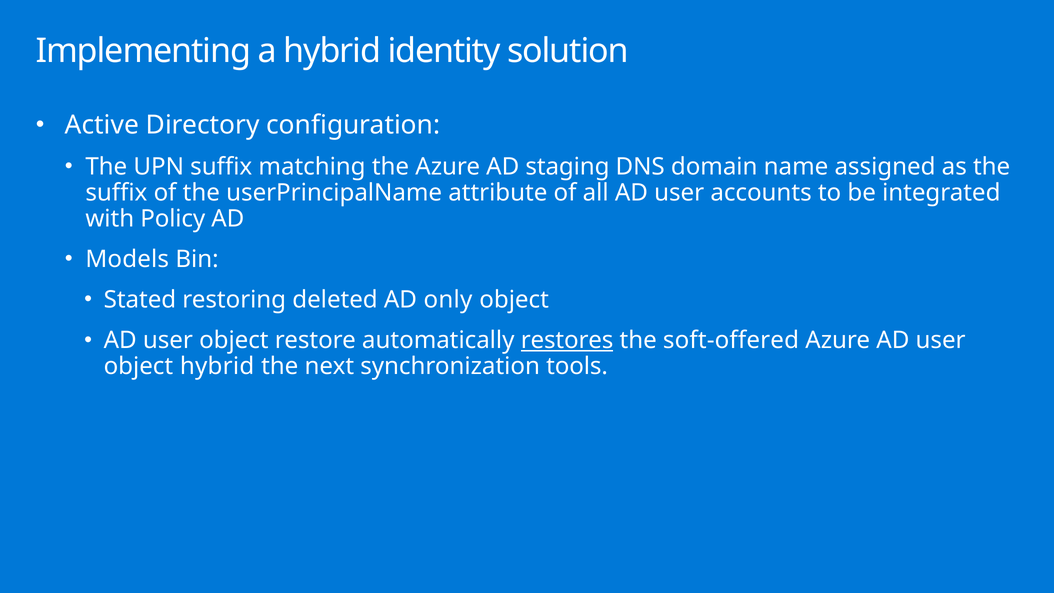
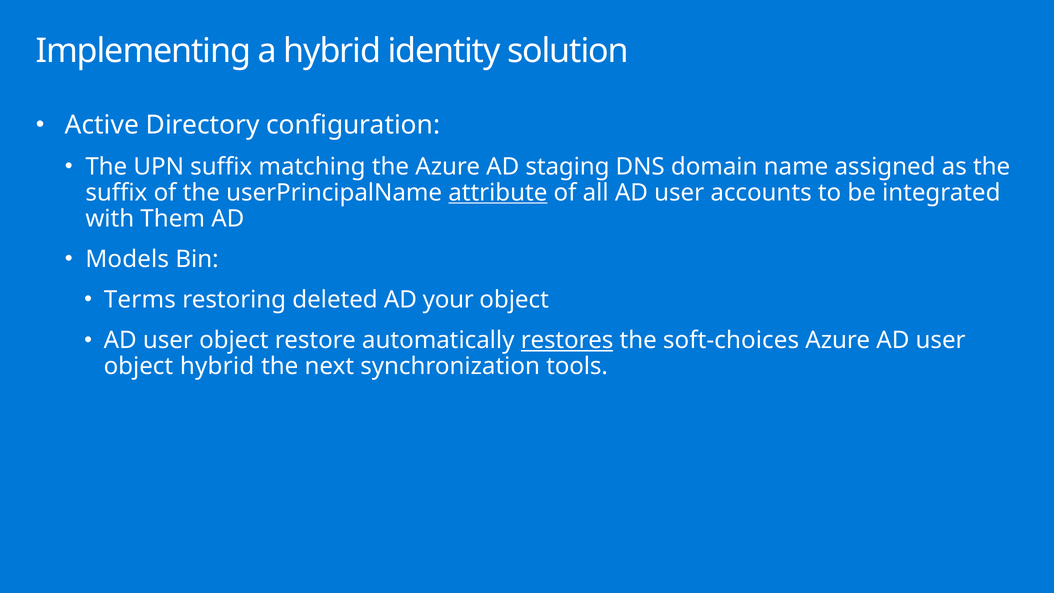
attribute underline: none -> present (498, 193)
Policy: Policy -> Them (173, 219)
Stated: Stated -> Terms (140, 300)
only: only -> your (448, 300)
soft-offered: soft-offered -> soft-choices (731, 340)
